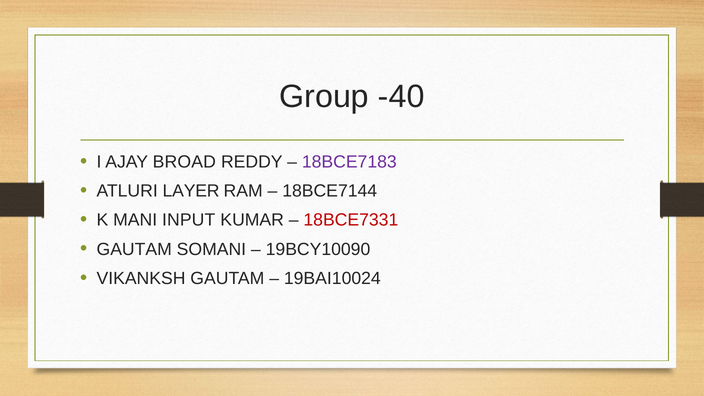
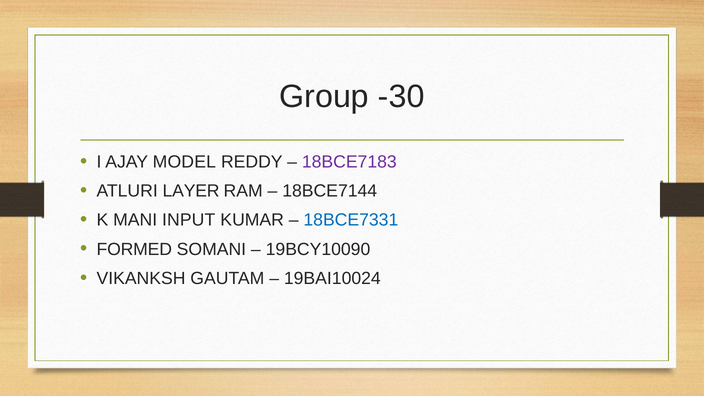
-40: -40 -> -30 (401, 97)
BROAD: BROAD -> MODEL (184, 162)
18BCE7331 colour: red -> blue (351, 220)
GAUTAM: GAUTAM -> FORMED (134, 249)
